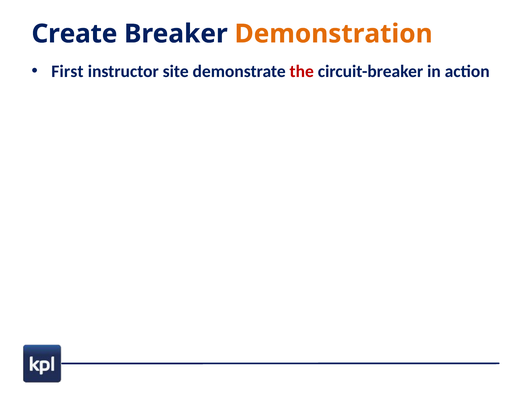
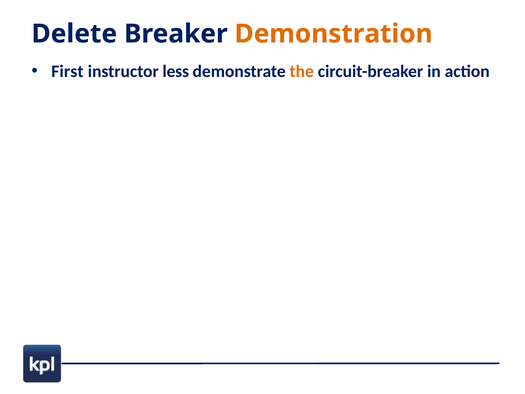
Create: Create -> Delete (74, 34)
site: site -> less (176, 71)
the colour: red -> orange (302, 71)
